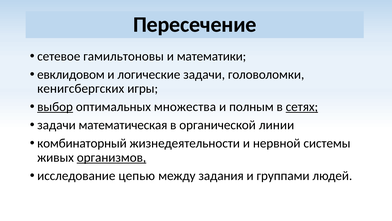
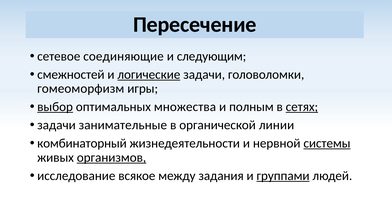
гамильтоновы: гамильтоновы -> соединяющие (123, 56)
математики: математики -> следующим (212, 56)
евклидовом: евклидовом -> смежностей (71, 74)
логические underline: none -> present (149, 74)
кенигсбергских: кенигсбергских -> гомеоморфизм (81, 88)
математическая: математическая -> занимательные (123, 125)
системы underline: none -> present (327, 143)
цепью: цепью -> всякое (137, 175)
группами underline: none -> present (283, 175)
